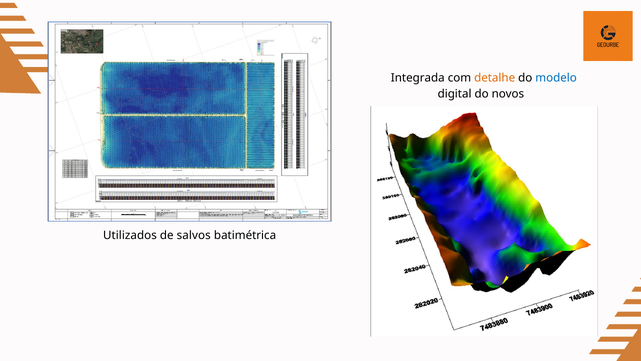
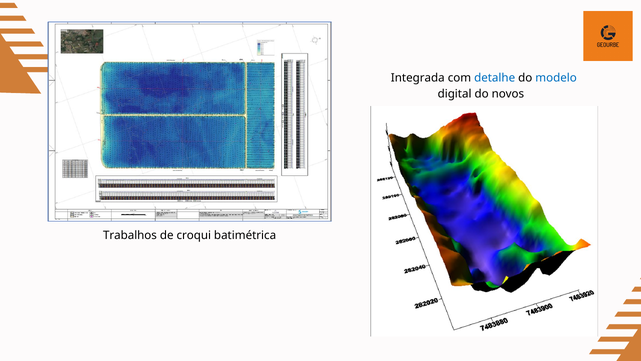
detalhe colour: orange -> blue (495, 78)
Utilizados: Utilizados -> Trabalhos (130, 235)
salvos: salvos -> croqui (194, 235)
